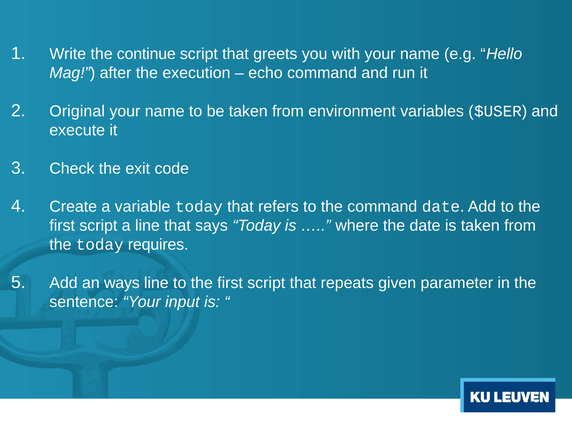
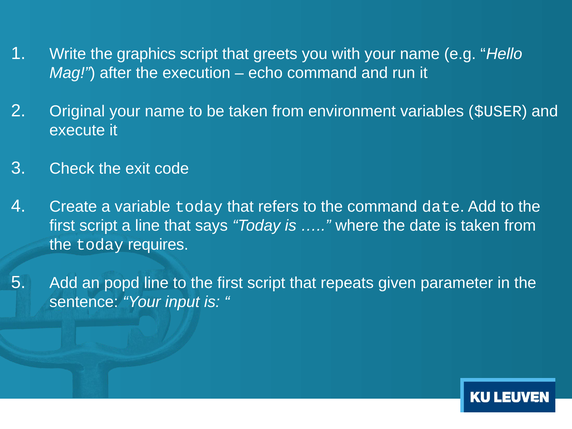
continue: continue -> graphics (146, 54)
ways: ways -> popd (122, 283)
